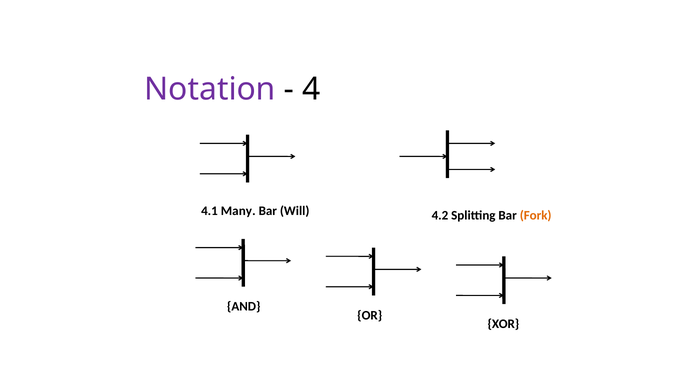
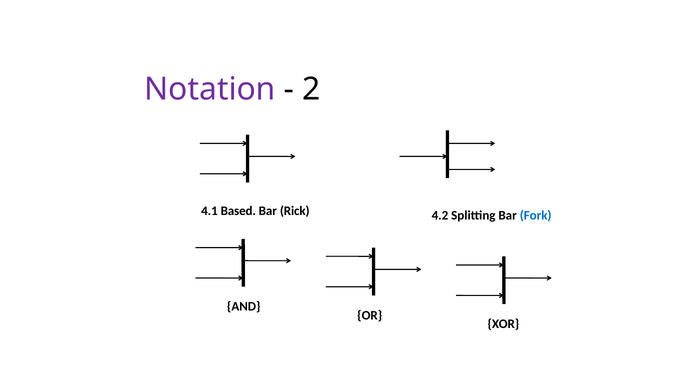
4: 4 -> 2 (312, 89)
Many: Many -> Based (238, 211)
Will: Will -> Rick (295, 211)
Fork colour: orange -> blue (536, 215)
